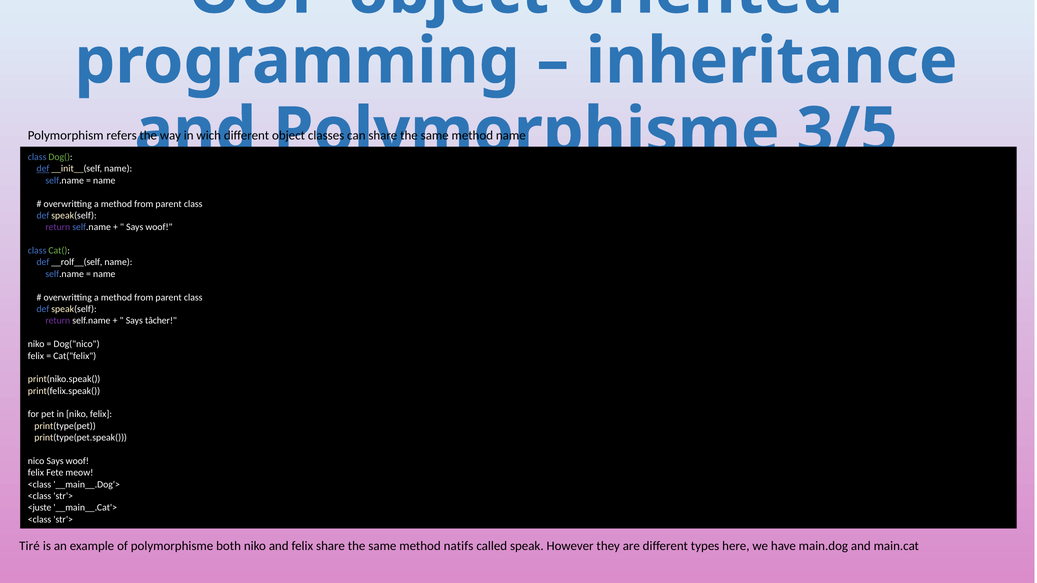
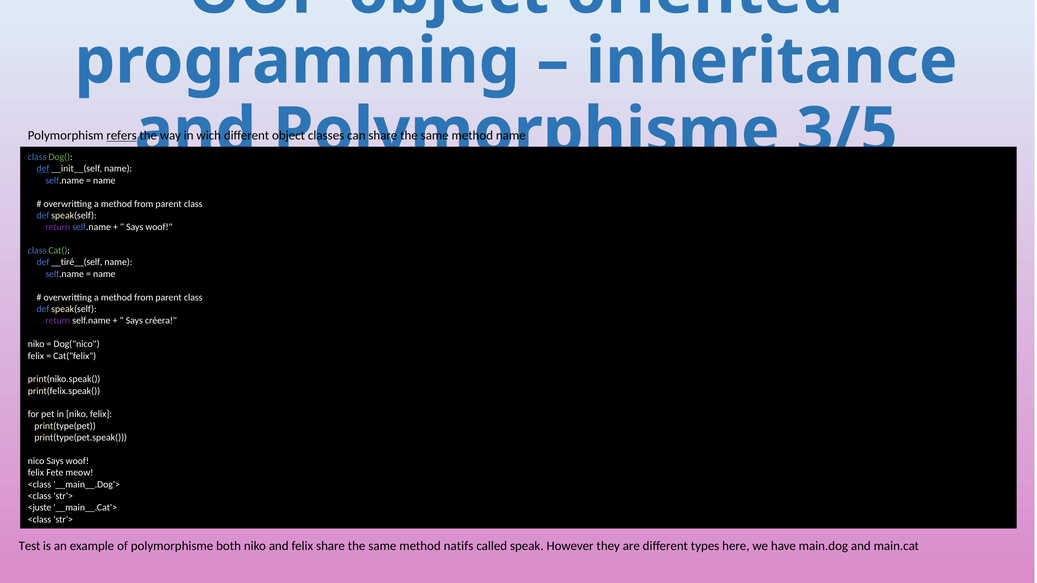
refers underline: none -> present (122, 136)
__rolf__(self: __rolf__(self -> __tiré__(self (77, 262)
tâcher: tâcher -> créera (161, 321)
Tiré: Tiré -> Test (30, 546)
